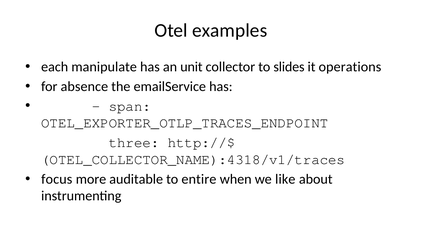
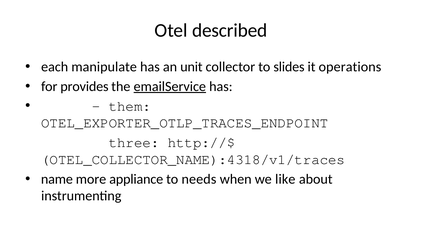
examples: examples -> described (230, 31)
absence: absence -> provides (84, 87)
emailService underline: none -> present (170, 87)
span: span -> them (130, 106)
focus: focus -> name (57, 179)
auditable: auditable -> appliance (136, 179)
entire: entire -> needs (199, 179)
